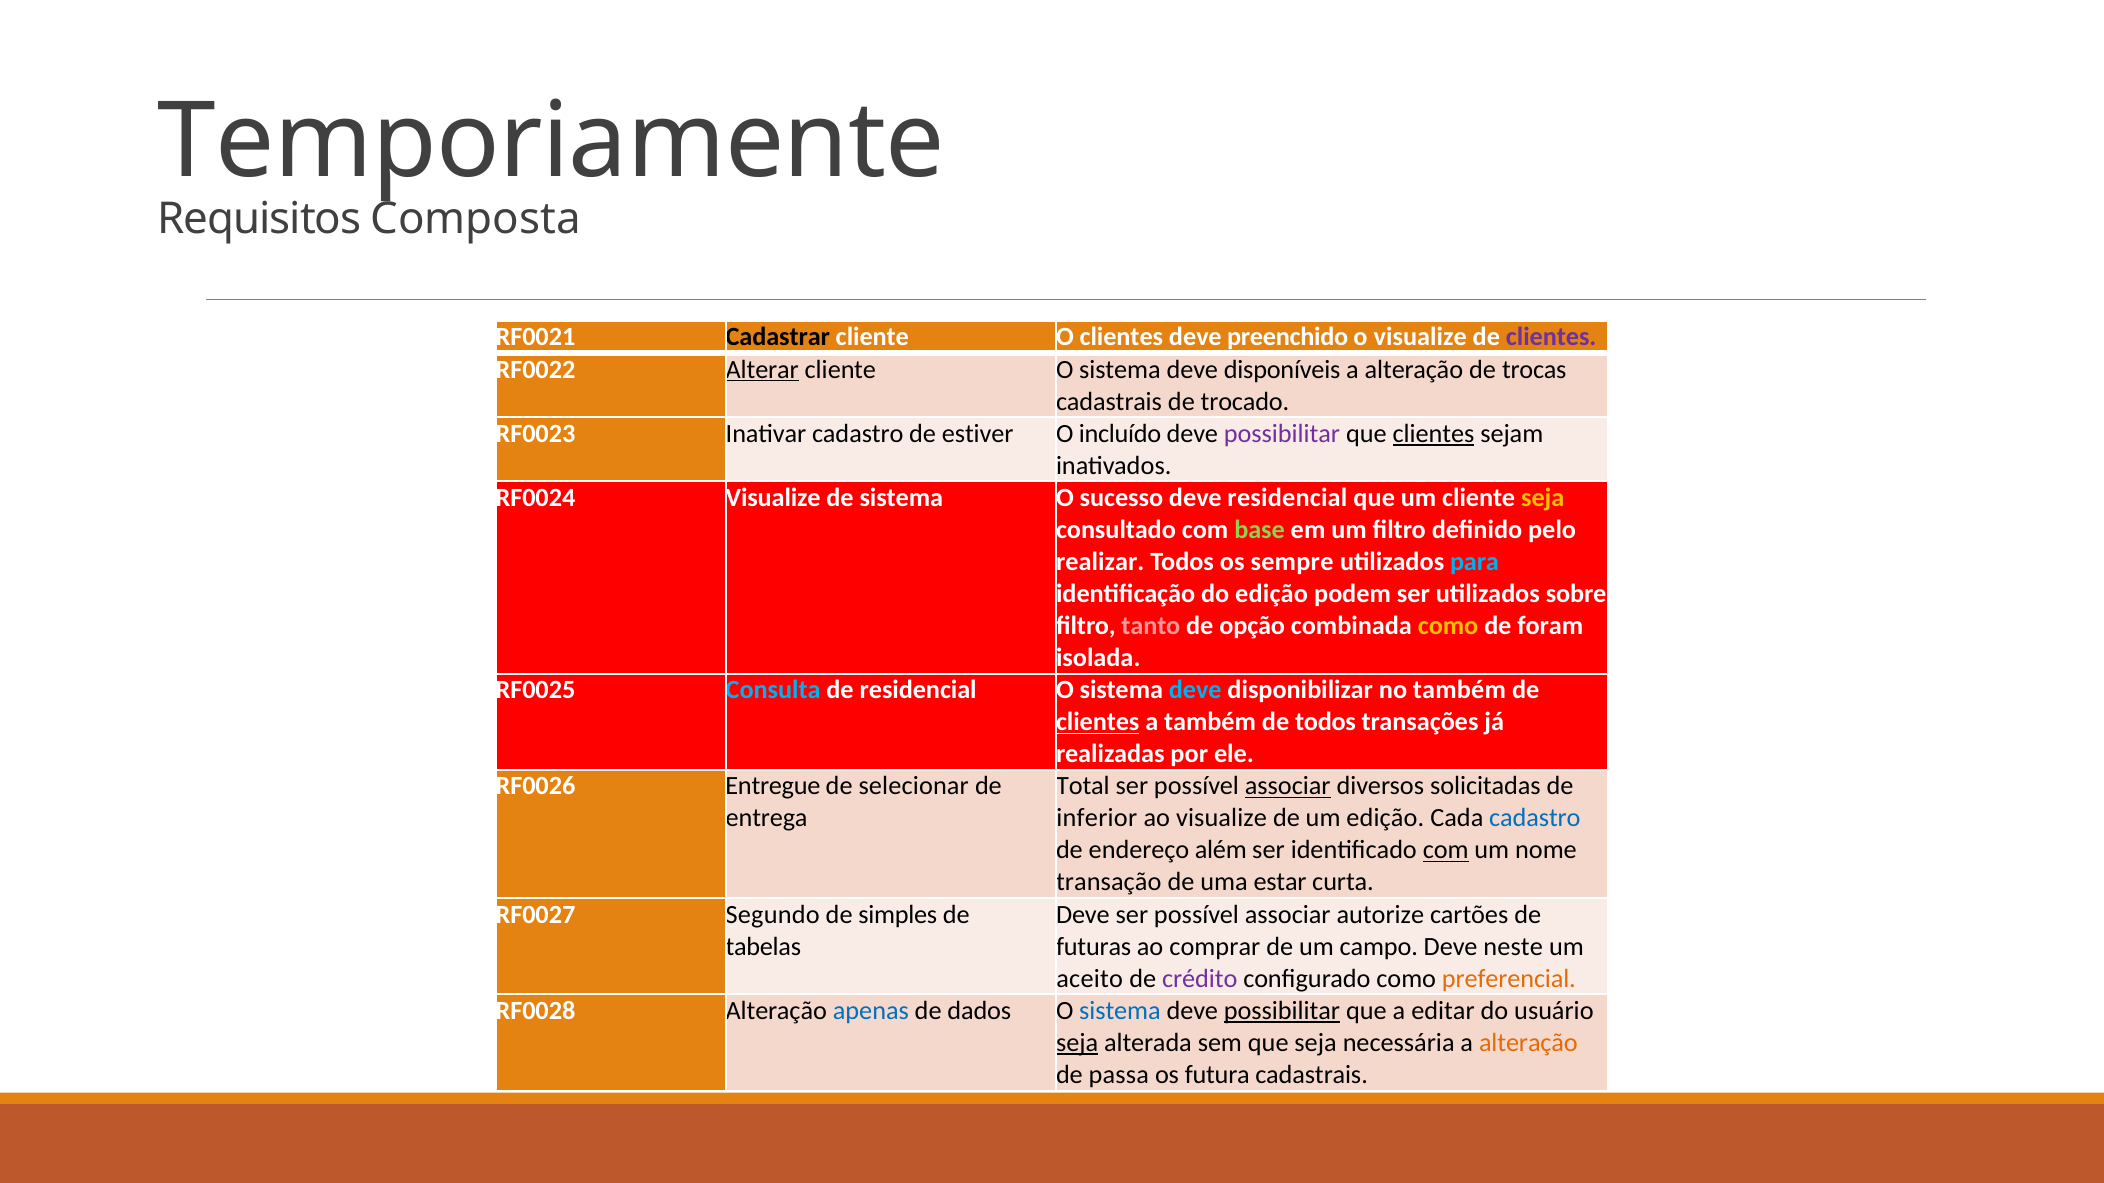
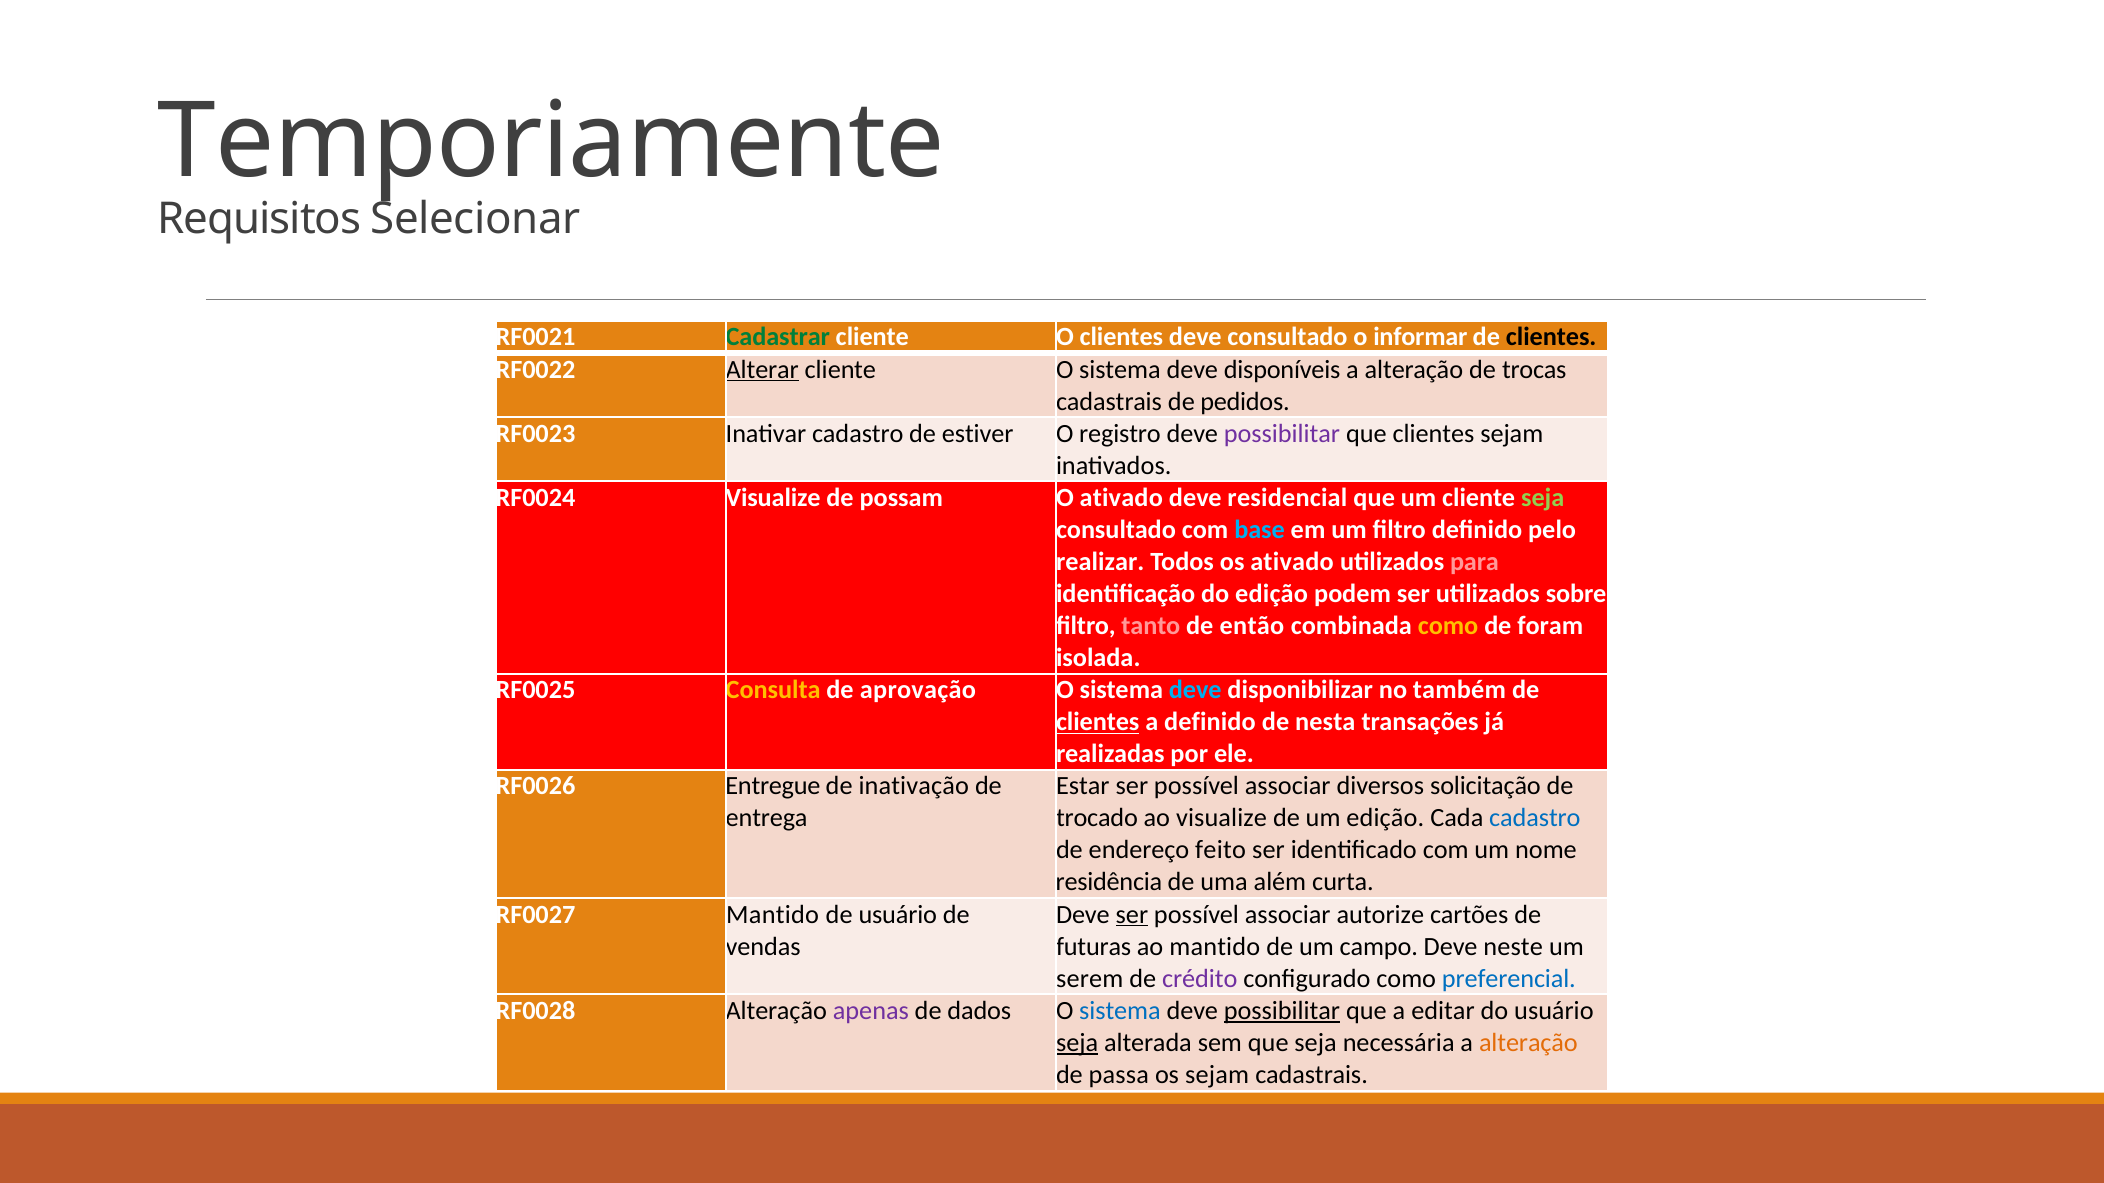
Composta: Composta -> Selecionar (476, 219)
Cadastrar colour: black -> green (778, 337)
deve preenchido: preenchido -> consultado (1288, 337)
o visualize: visualize -> informar (1420, 337)
clientes colour: purple -> black (1551, 337)
trocado: trocado -> pedidos (1245, 402)
incluído: incluído -> registro (1120, 434)
clientes underline: present -> none (1434, 434)
de sistema: sistema -> possam (901, 498)
O sucesso: sucesso -> ativado (1121, 498)
seja colour: yellow -> light green (1543, 498)
base colour: light green -> light blue (1260, 530)
os sempre: sempre -> ativado (1292, 562)
para colour: light blue -> pink (1474, 562)
opção: opção -> então (1252, 626)
Consulta colour: light blue -> yellow (773, 690)
de residencial: residencial -> aprovação (918, 690)
a também: também -> definido (1210, 722)
de todos: todos -> nesta (1325, 722)
selecionar: selecionar -> inativação (914, 786)
Total: Total -> Estar (1083, 786)
associar underline: present -> none (1288, 786)
solicitadas: solicitadas -> solicitação (1485, 786)
inferior: inferior -> trocado (1097, 819)
além: além -> feito (1221, 851)
com underline: present -> none (1446, 851)
transação: transação -> residência (1109, 883)
estar: estar -> além (1280, 883)
RF0027 Segundo: Segundo -> Mantido (773, 915)
de simples: simples -> usuário (898, 915)
ser underline: none -> present (1132, 915)
tabelas: tabelas -> vendas (763, 947)
ao comprar: comprar -> mantido (1215, 947)
aceito: aceito -> serem (1090, 979)
preferencial colour: orange -> blue (1509, 979)
apenas colour: blue -> purple (871, 1011)
os futura: futura -> sejam (1217, 1075)
